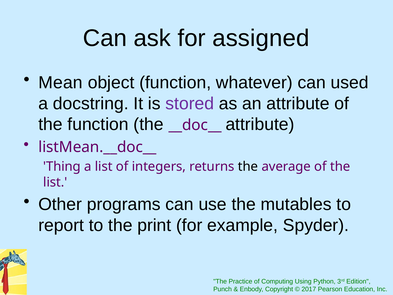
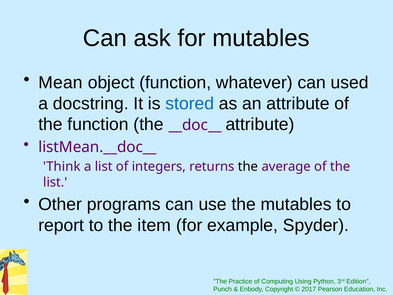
for assigned: assigned -> mutables (261, 38)
stored colour: purple -> blue (190, 103)
Thing: Thing -> Think (62, 166)
print: print -> item (154, 225)
